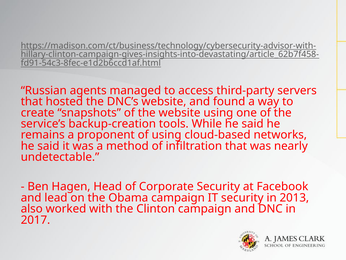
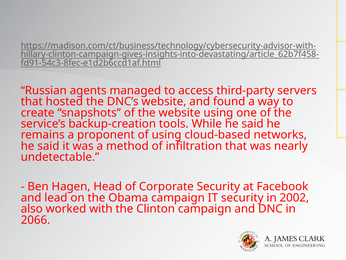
2013: 2013 -> 2002 (294, 197)
2017: 2017 -> 2066 (35, 220)
